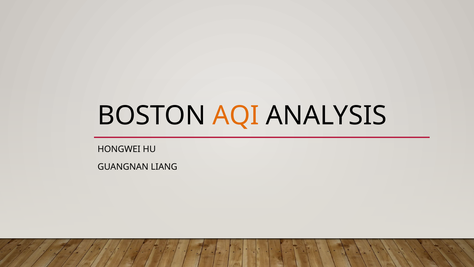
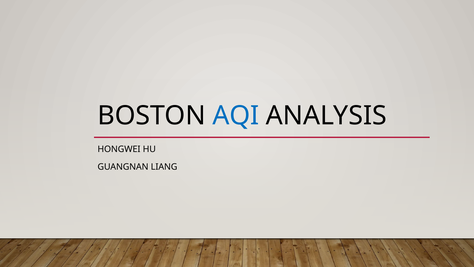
AQI colour: orange -> blue (236, 115)
